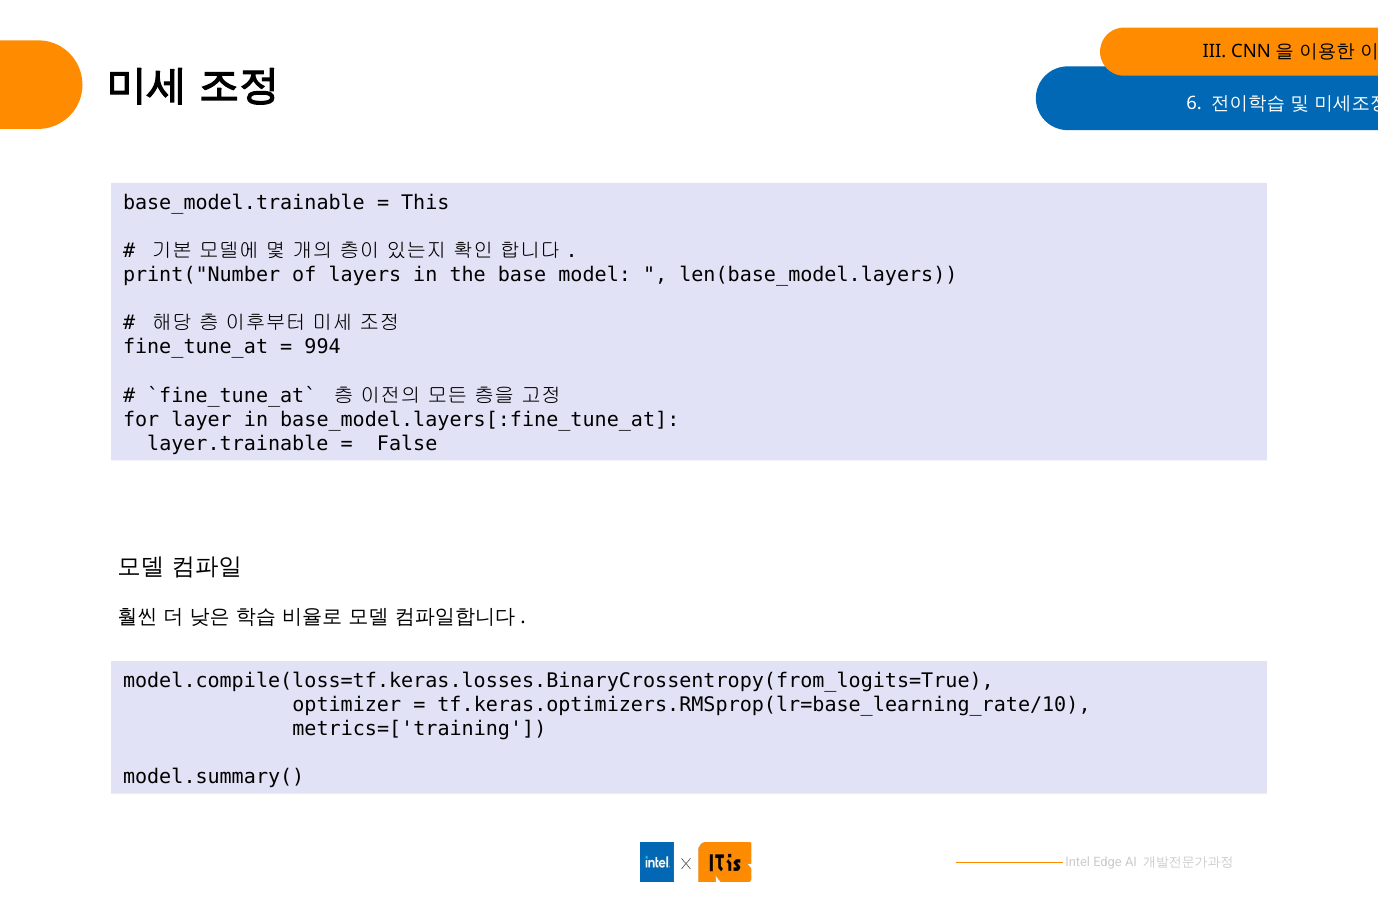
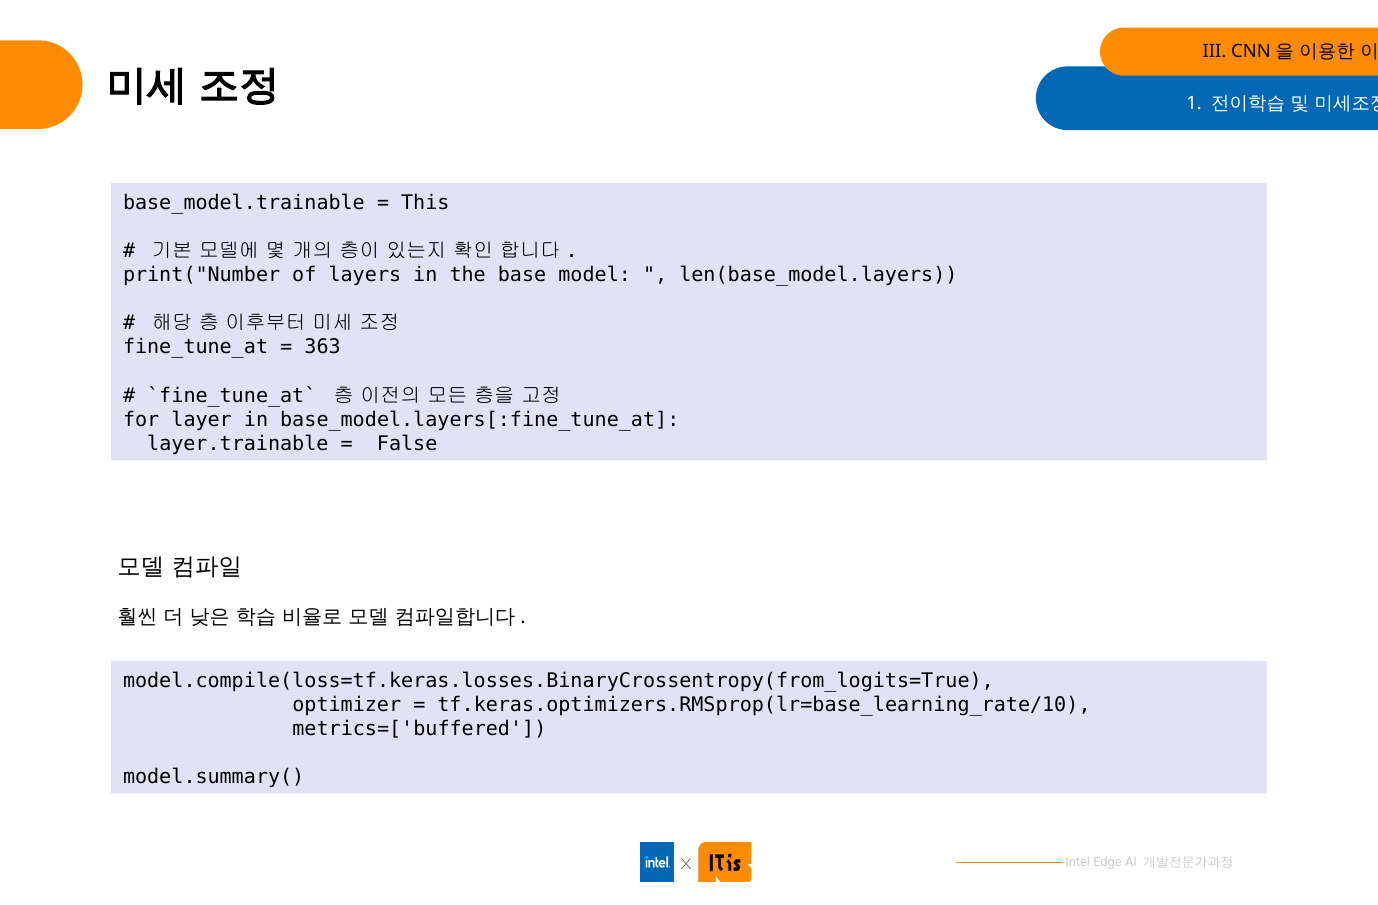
6: 6 -> 1 (1194, 104)
994: 994 -> 363 (323, 347)
metrics=['training: metrics=['training -> metrics=['buffered (419, 729)
